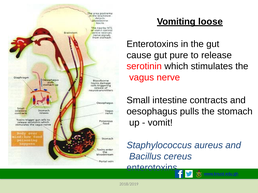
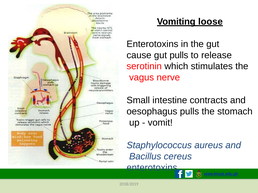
gut pure: pure -> pulls (179, 55)
